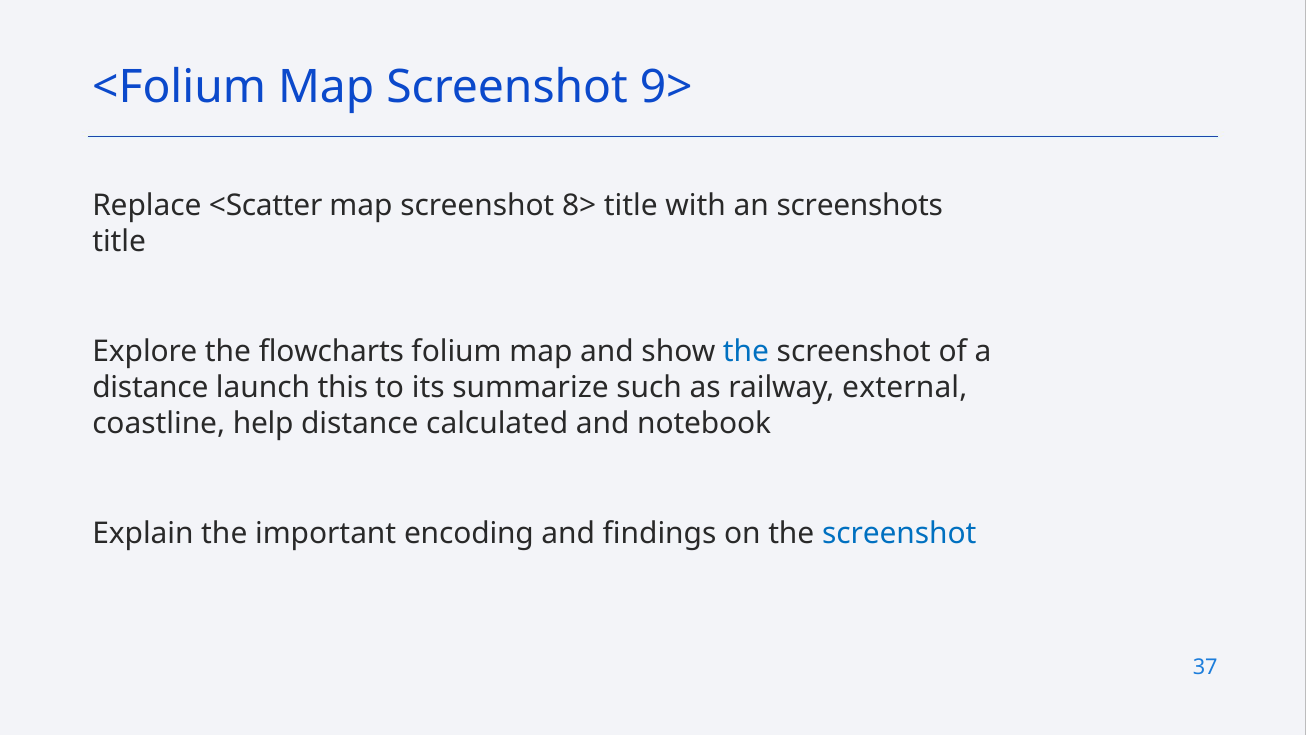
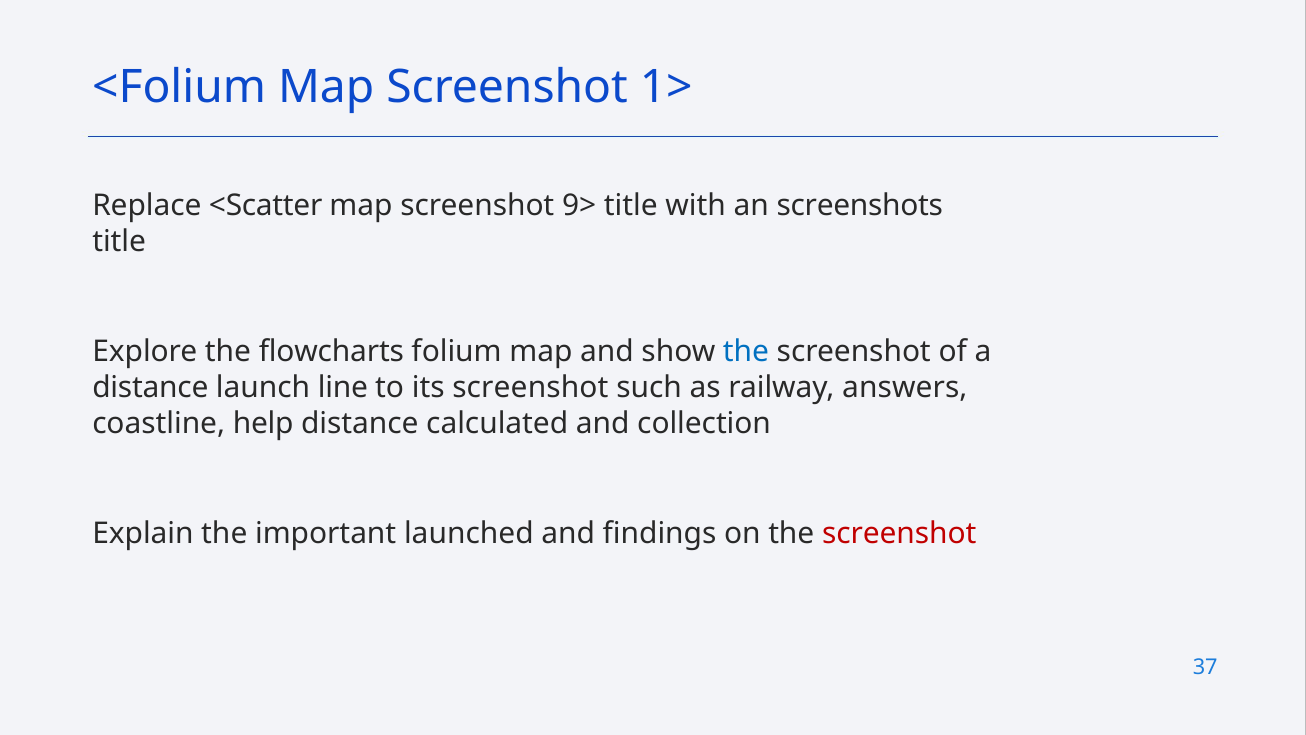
9>: 9> -> 1> (666, 87)
8>: 8> -> 9> (579, 206)
this: this -> line (343, 388)
its summarize: summarize -> screenshot (530, 388)
external: external -> answers (905, 388)
notebook: notebook -> collection (704, 423)
encoding: encoding -> launched (469, 533)
screenshot colour: blue -> red (899, 533)
